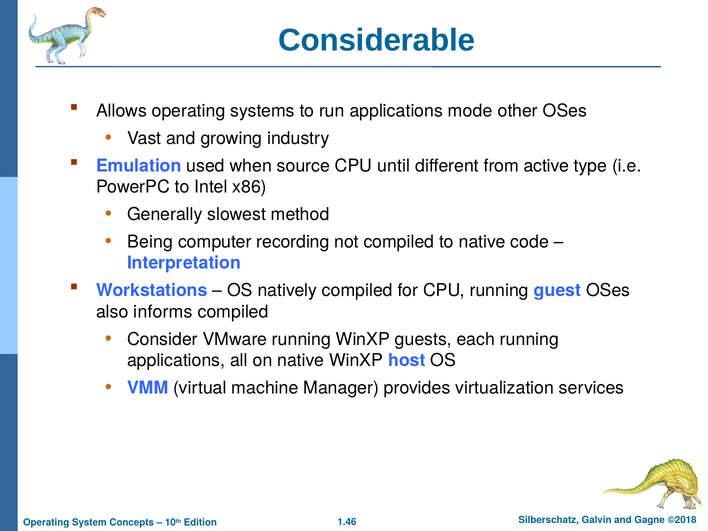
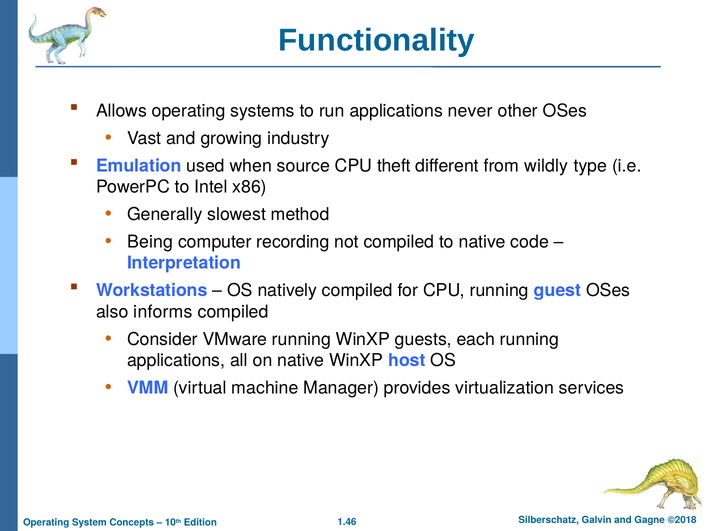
Considerable: Considerable -> Functionality (377, 40)
mode: mode -> never (470, 111)
until: until -> theft (394, 166)
active: active -> wildly (546, 166)
